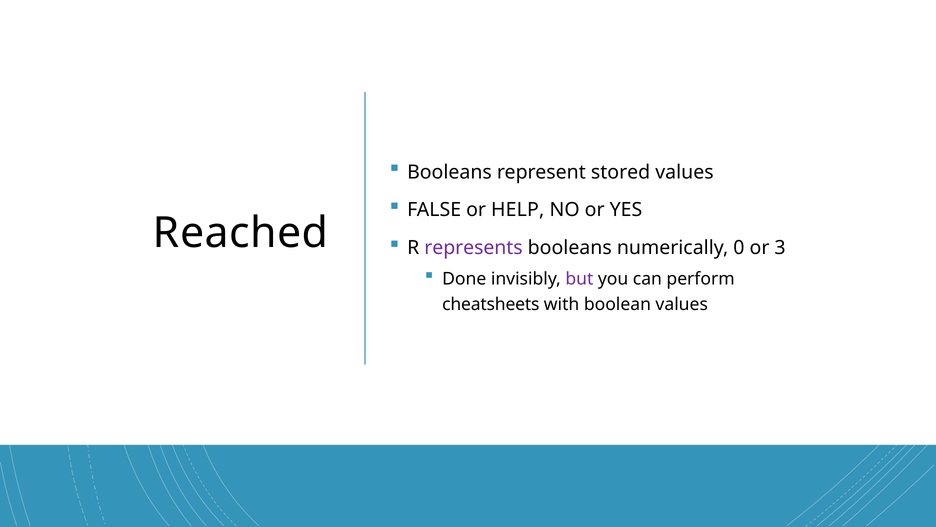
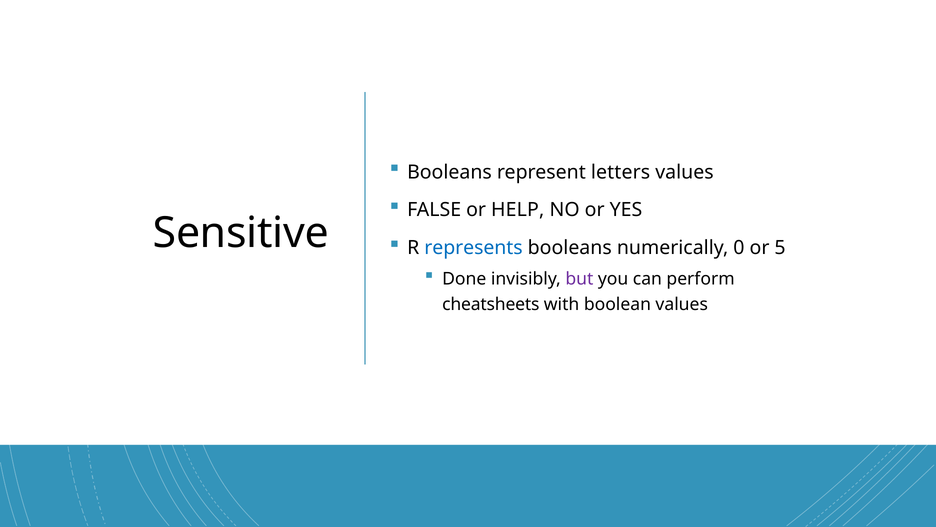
stored: stored -> letters (621, 172)
Reached: Reached -> Sensitive (241, 233)
represents colour: purple -> blue (474, 248)
3: 3 -> 5 (780, 248)
